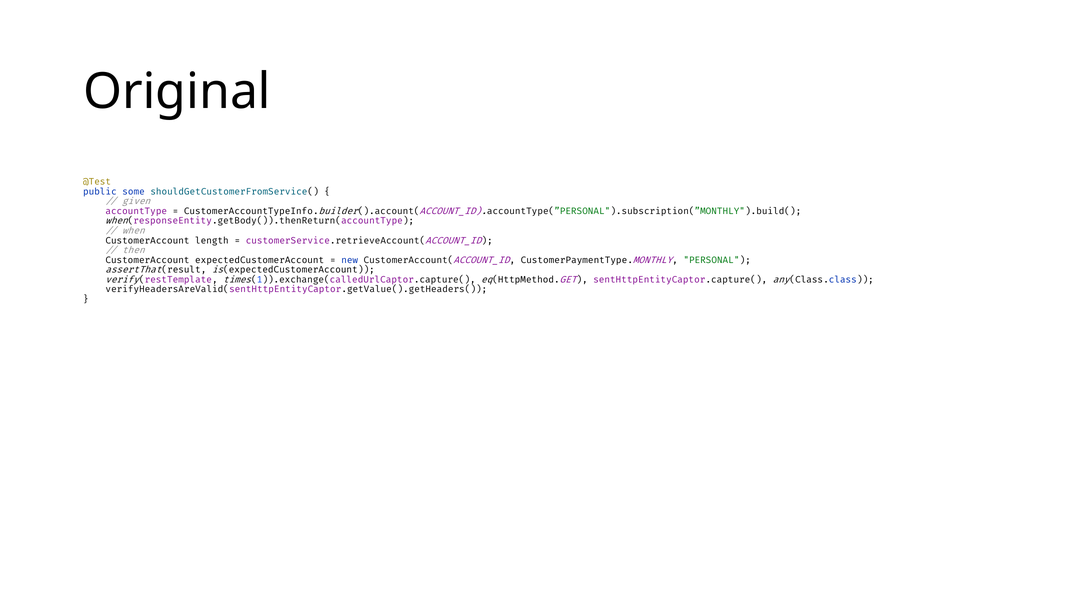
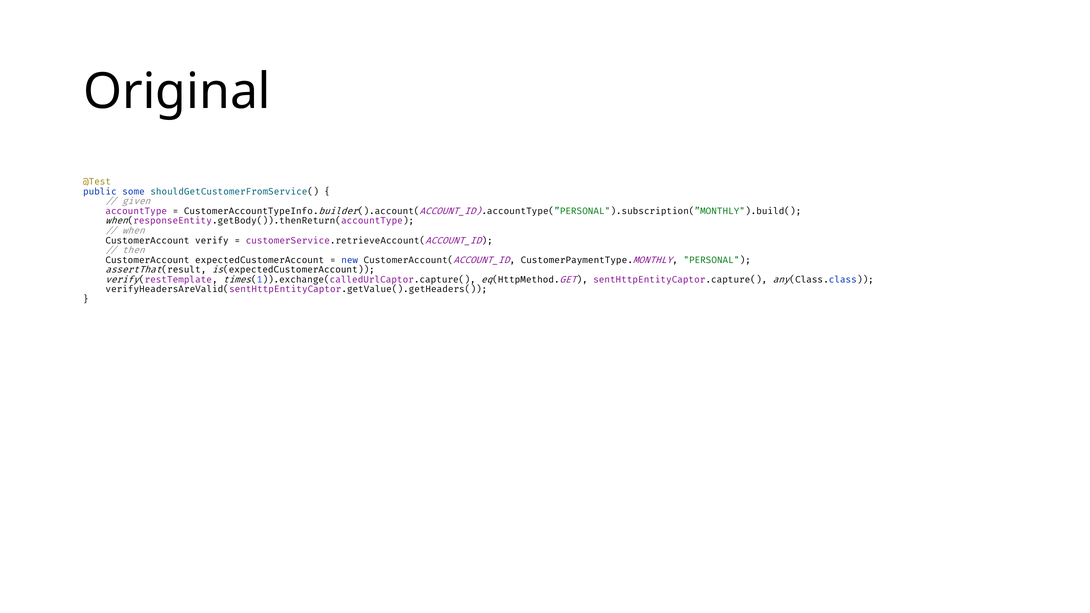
length: length -> verify (212, 241)
